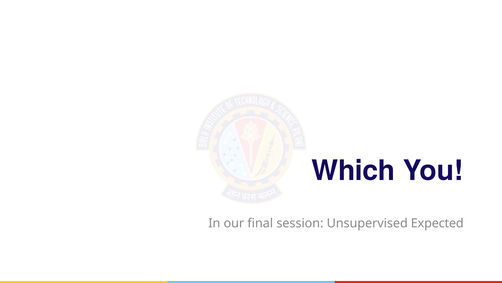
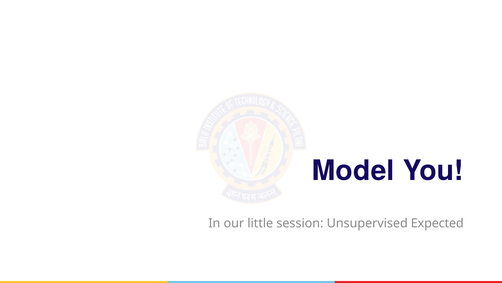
Which: Which -> Model (353, 171)
final: final -> little (260, 223)
